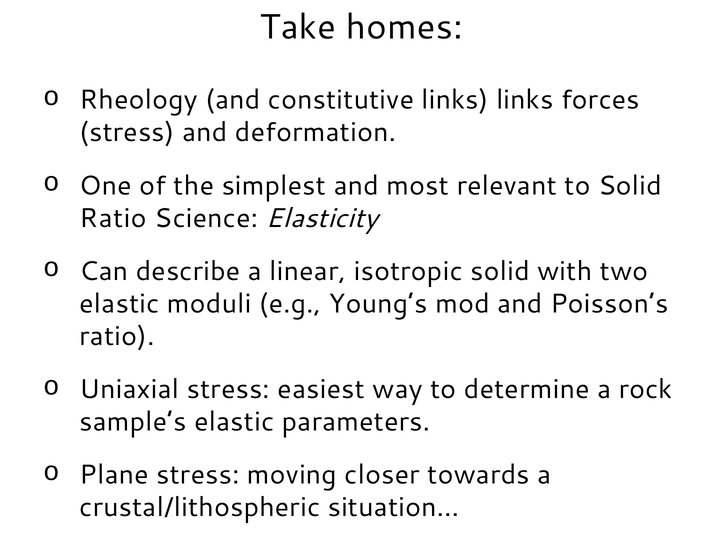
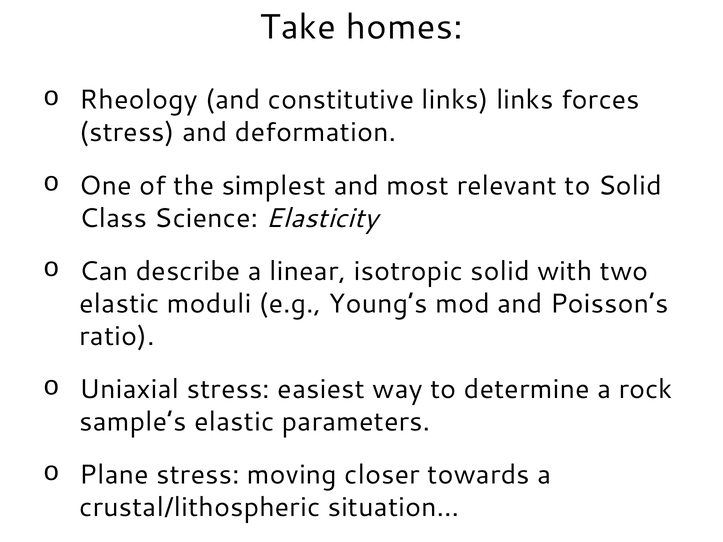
Ratio: Ratio -> Class (113, 218)
